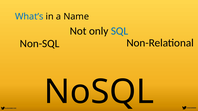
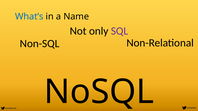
SQL colour: blue -> purple (119, 31)
